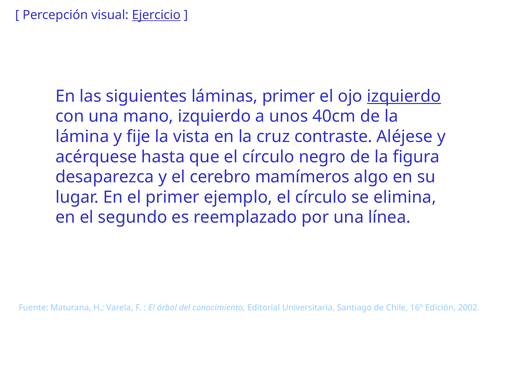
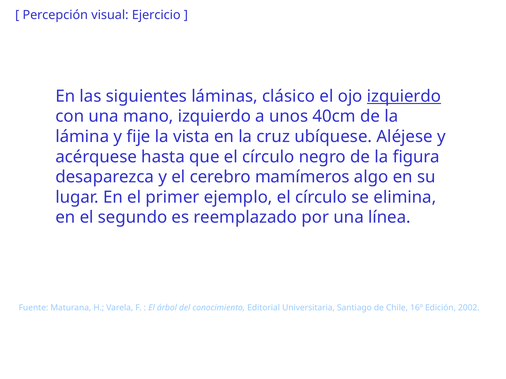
Ejercicio underline: present -> none (156, 15)
láminas primer: primer -> clásico (289, 96)
contraste: contraste -> ubíquese (333, 137)
